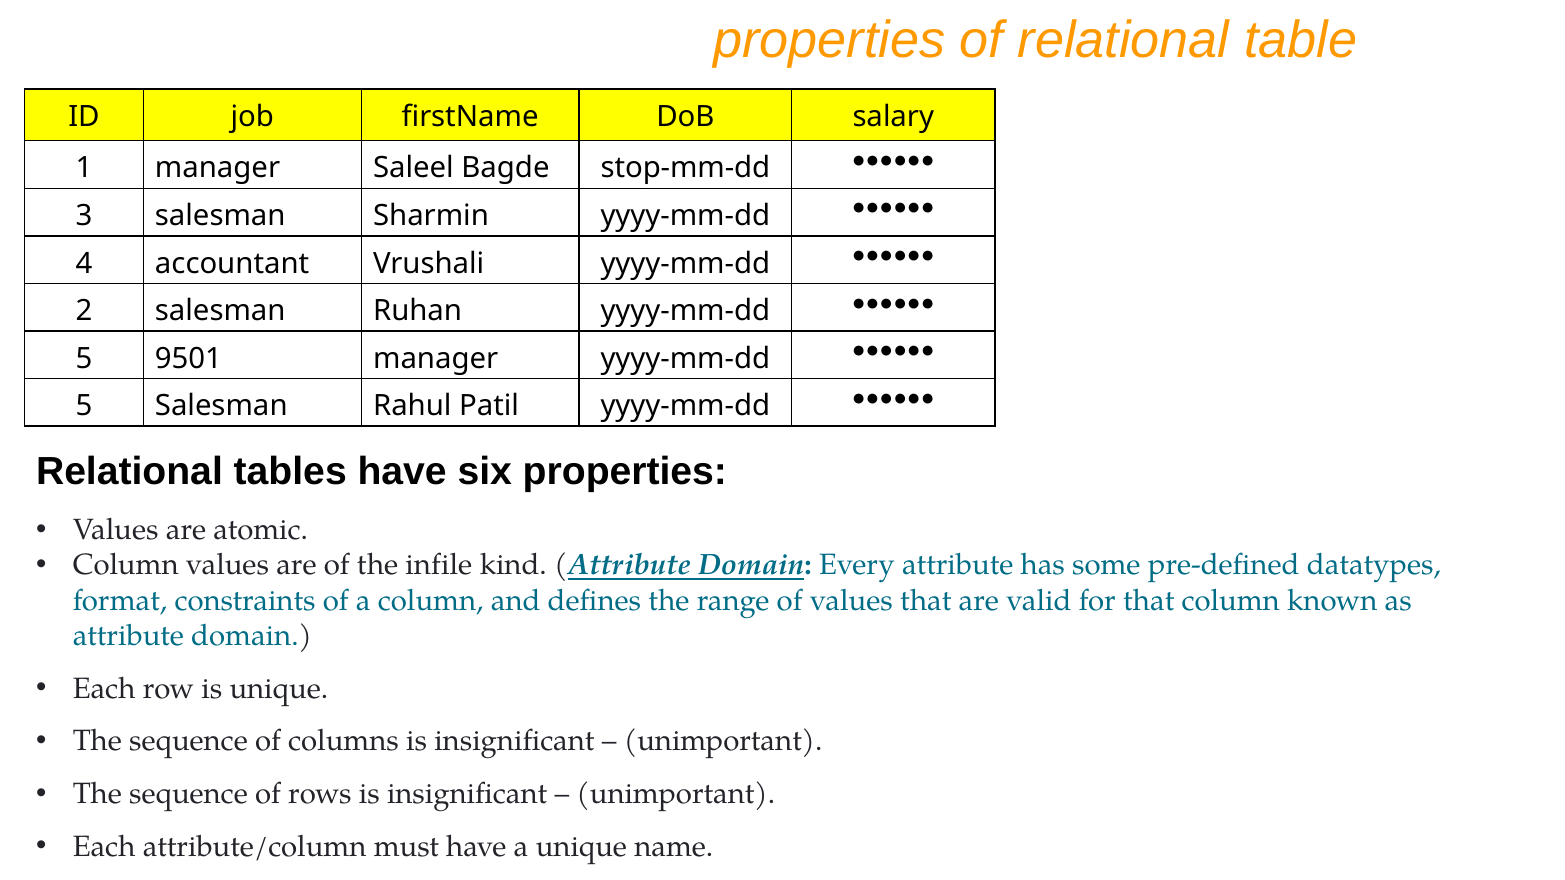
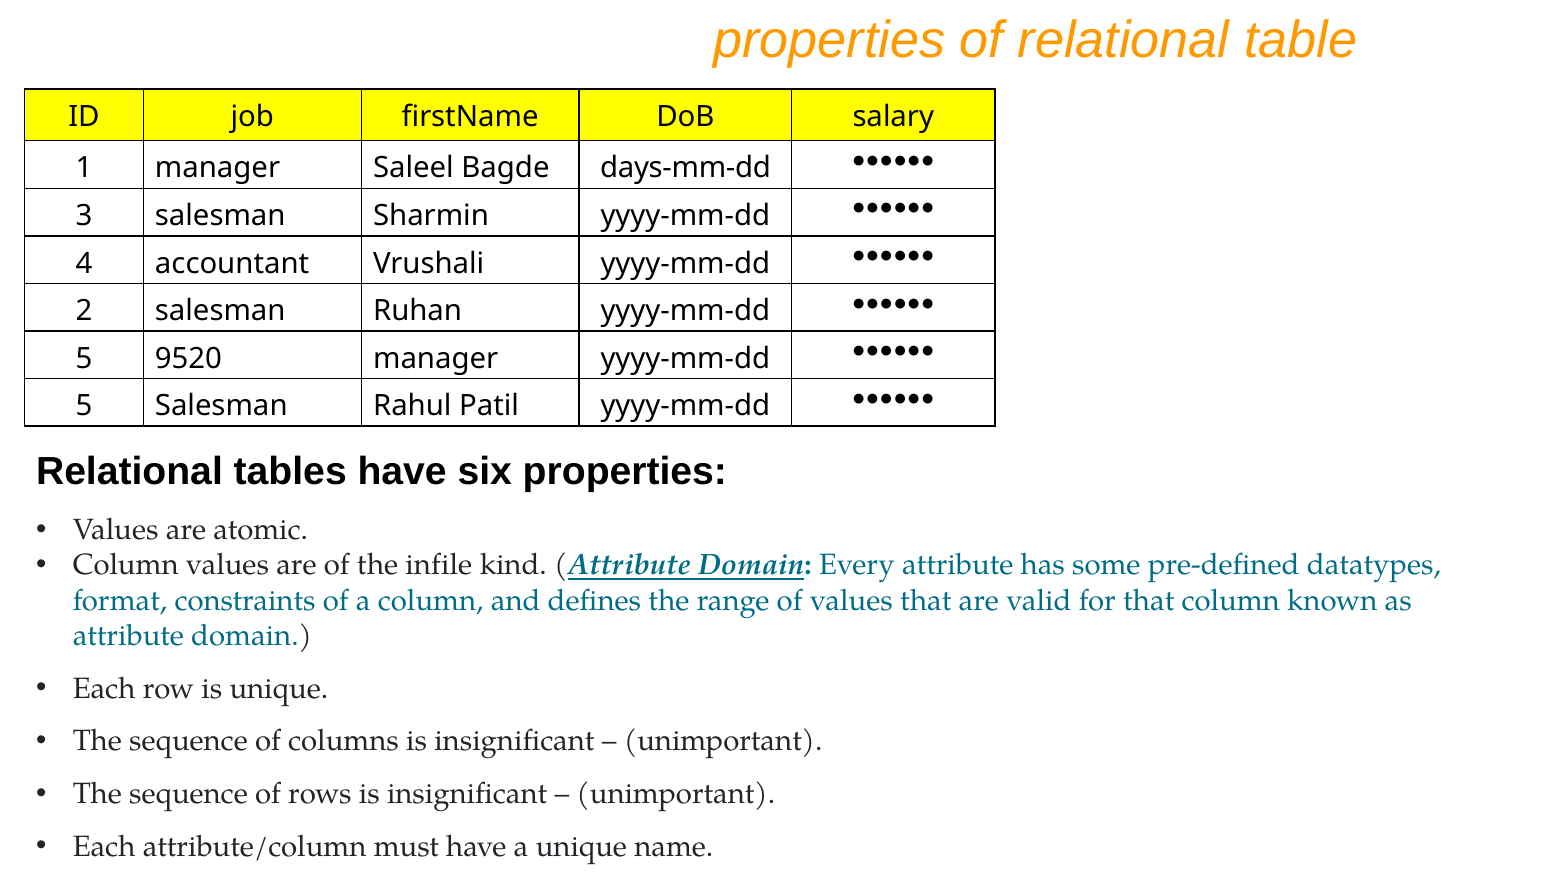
stop-mm-dd: stop-mm-dd -> days-mm-dd (686, 168)
9501: 9501 -> 9520 (189, 359)
